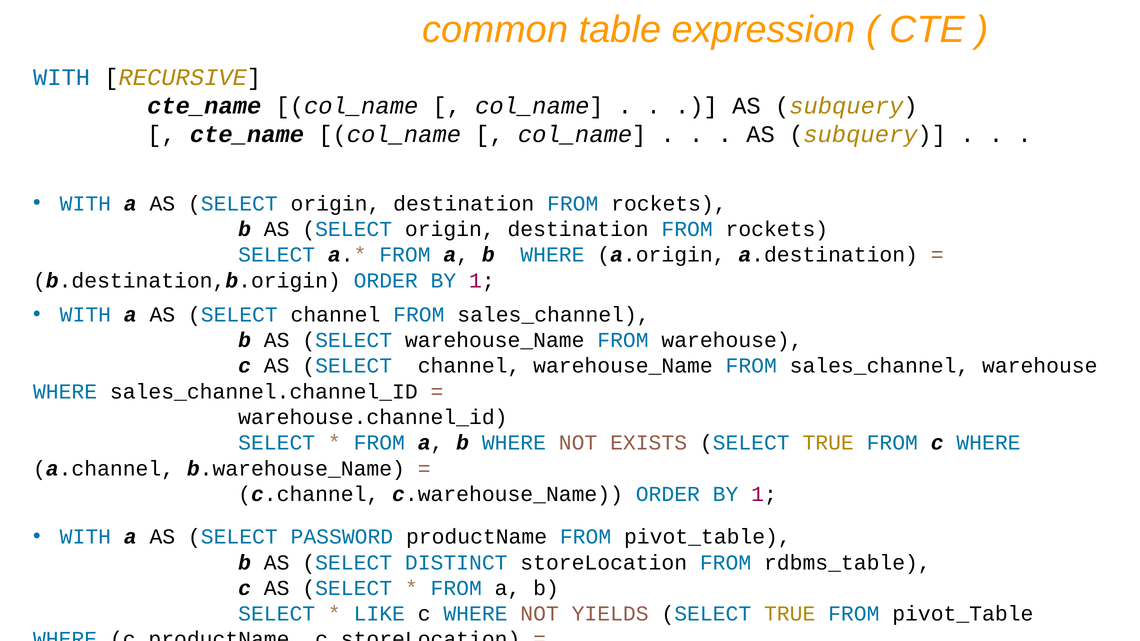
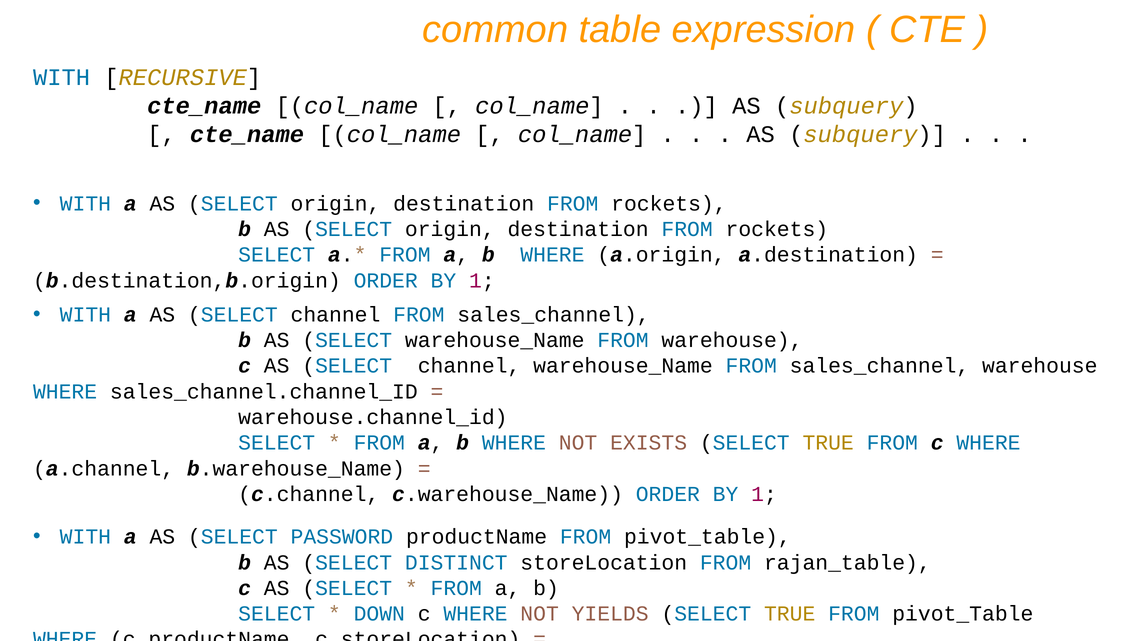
rdbms_table: rdbms_table -> rajan_table (847, 563)
LIKE: LIKE -> DOWN (379, 614)
